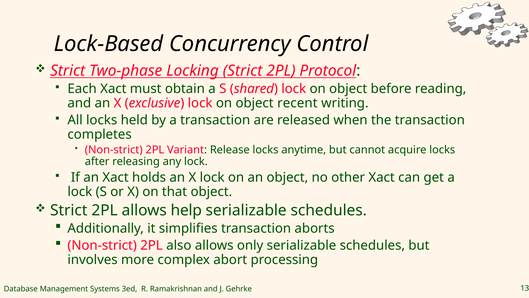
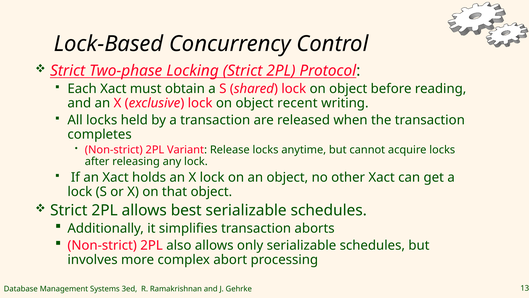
help: help -> best (186, 210)
